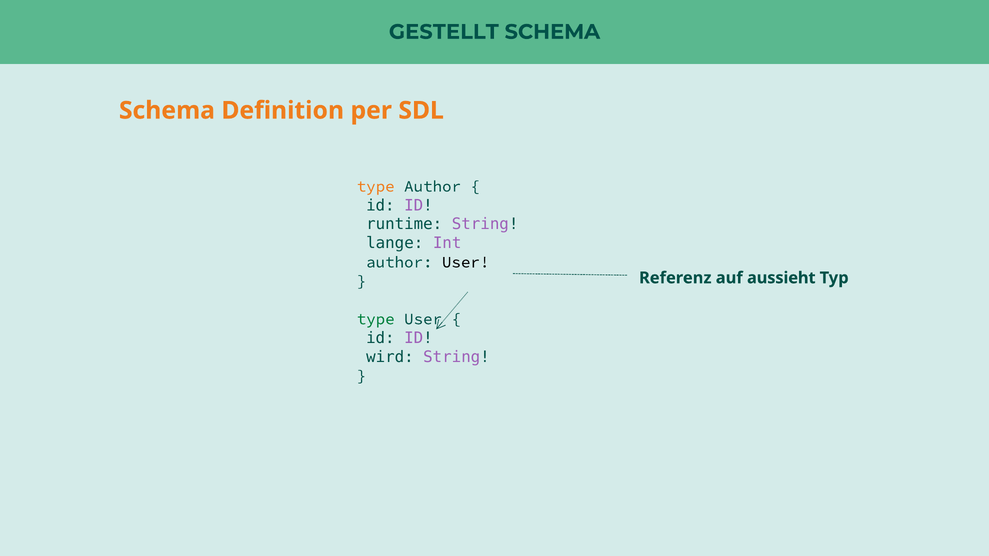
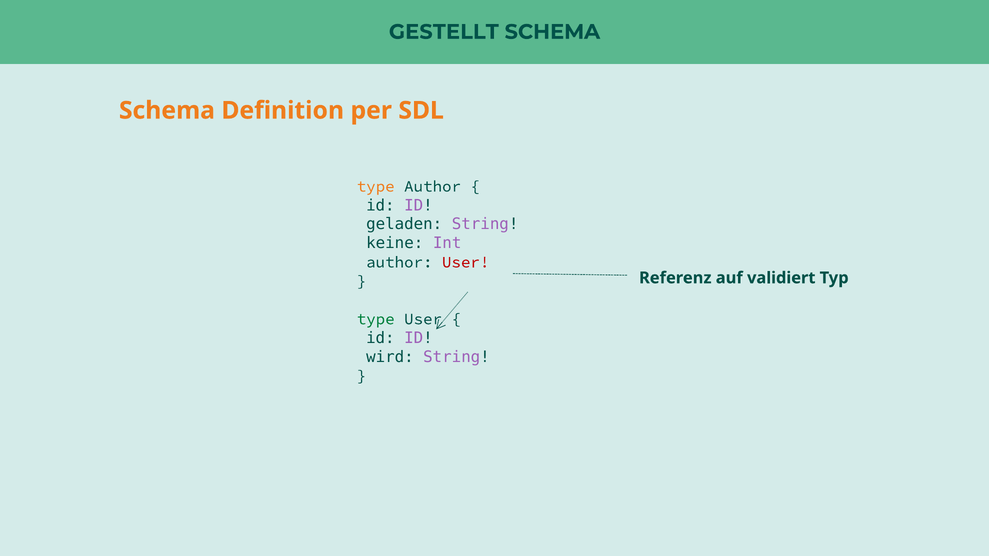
runtime: runtime -> geladen (404, 224)
lange: lange -> keine (395, 243)
User colour: black -> red (466, 262)
aussieht: aussieht -> validiert (781, 278)
